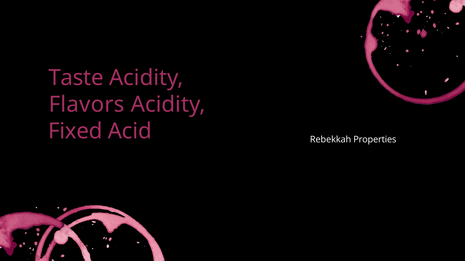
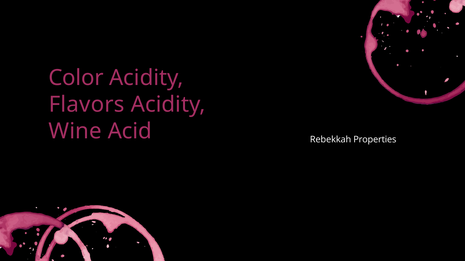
Taste: Taste -> Color (76, 78)
Fixed: Fixed -> Wine (75, 132)
